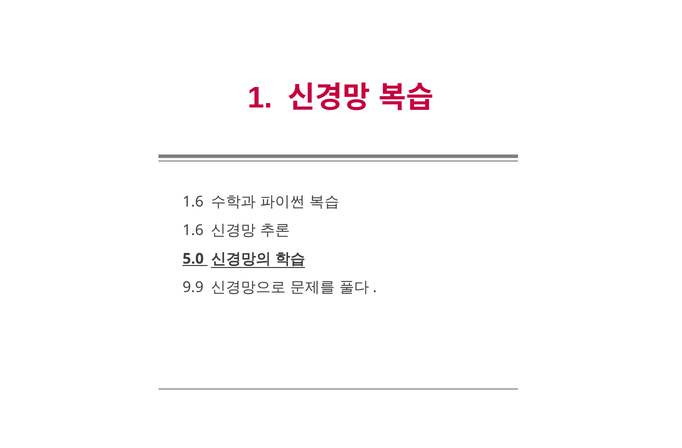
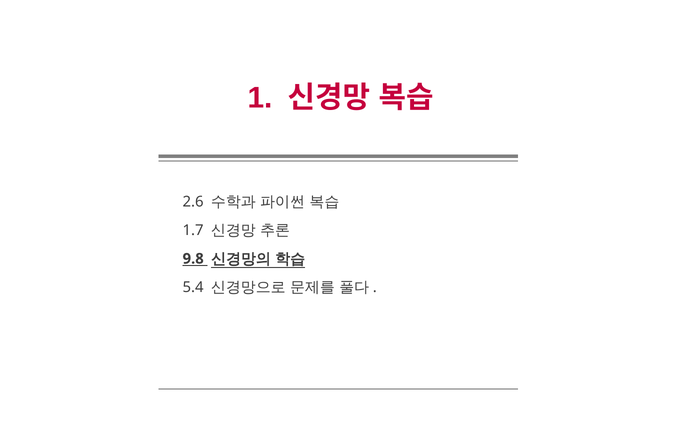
1.6: 1.6 -> 2.6 (193, 202)
1.6: 1.6 -> 1.7 (193, 230)
5.0: 5.0 -> 9.8 (193, 259)
9.9: 9.9 -> 5.4 (193, 287)
